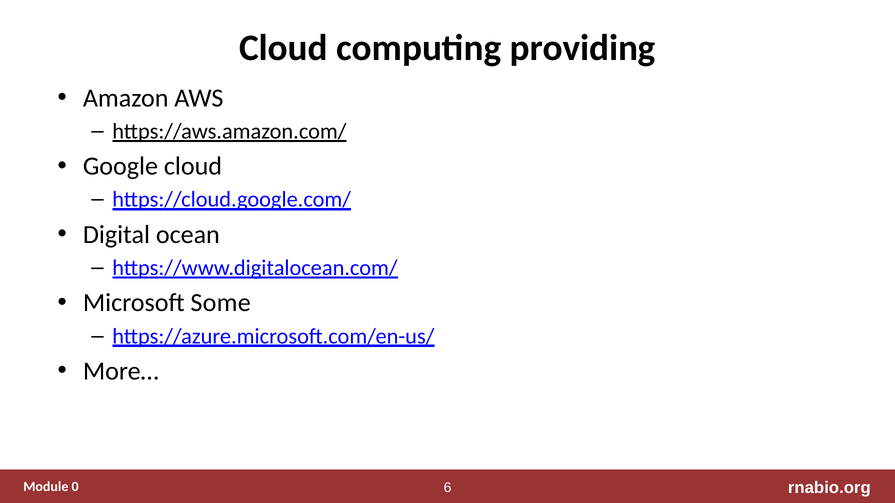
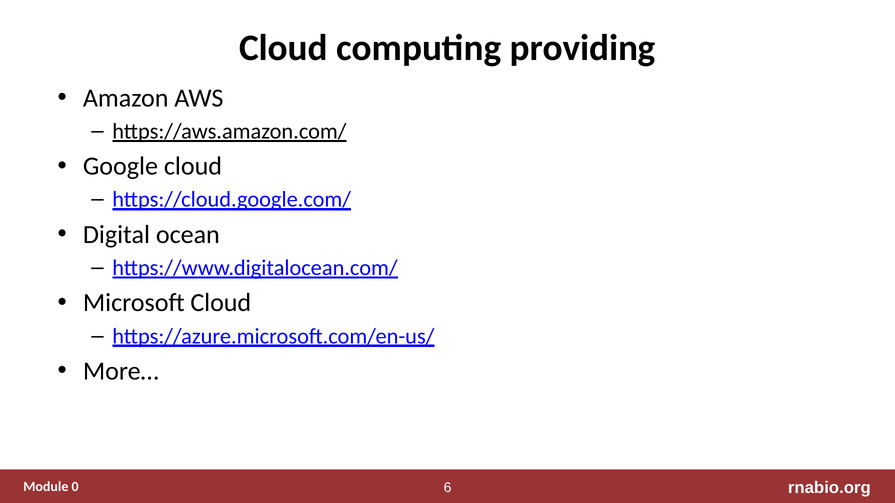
Microsoft Some: Some -> Cloud (221, 303)
